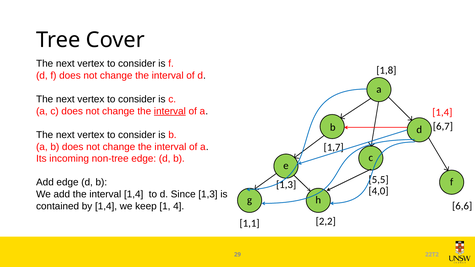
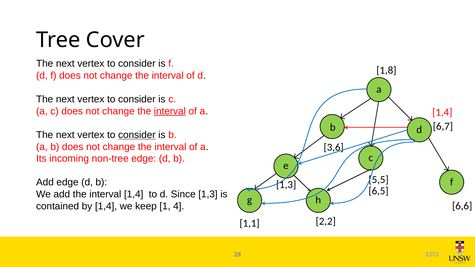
consider underline: none -> present (137, 135)
1,7: 1,7 -> 3,6 (334, 147)
4,0: 4,0 -> 6,5 (379, 191)
